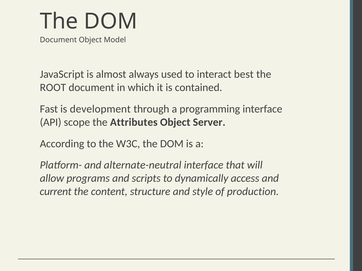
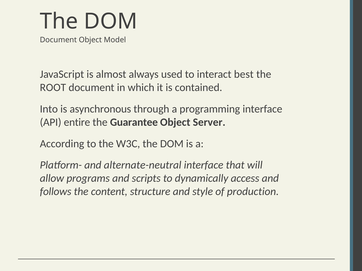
Fast: Fast -> Into (49, 109)
development: development -> asynchronous (100, 109)
scope: scope -> entire (77, 122)
Attributes: Attributes -> Guarantee (134, 122)
current: current -> follows (56, 192)
